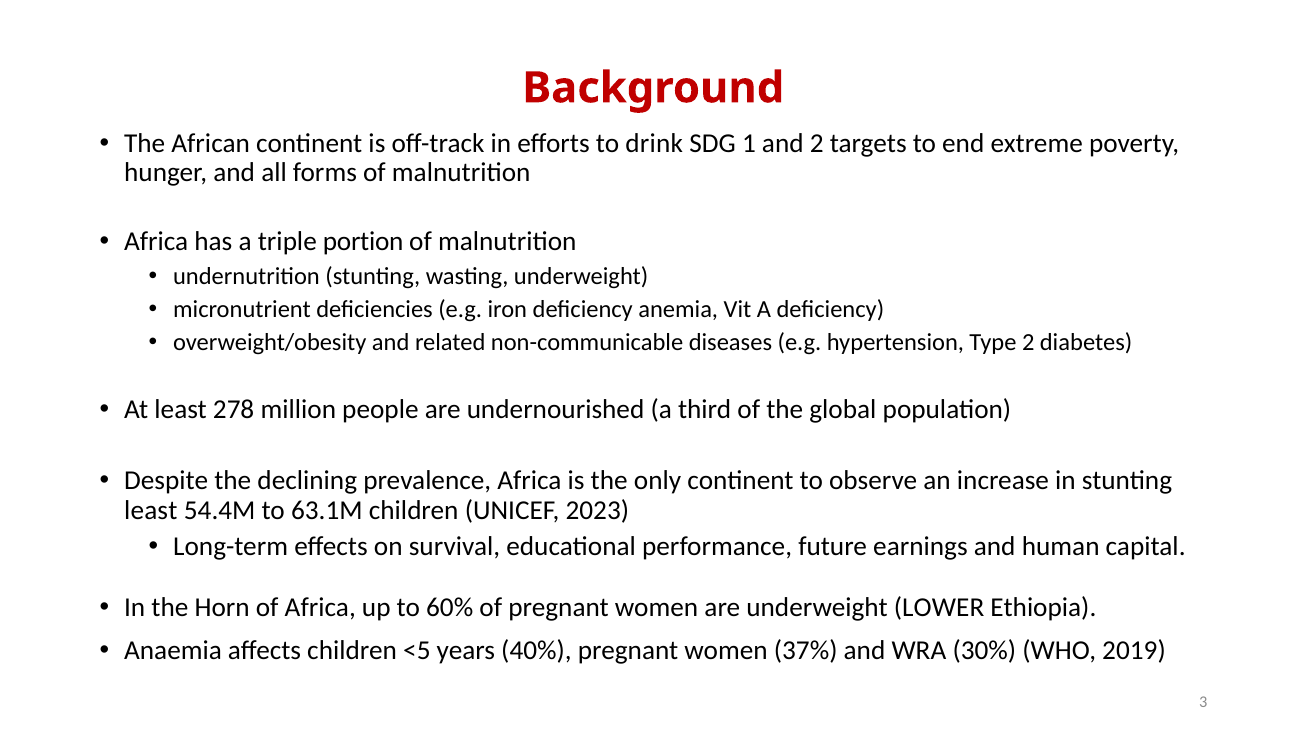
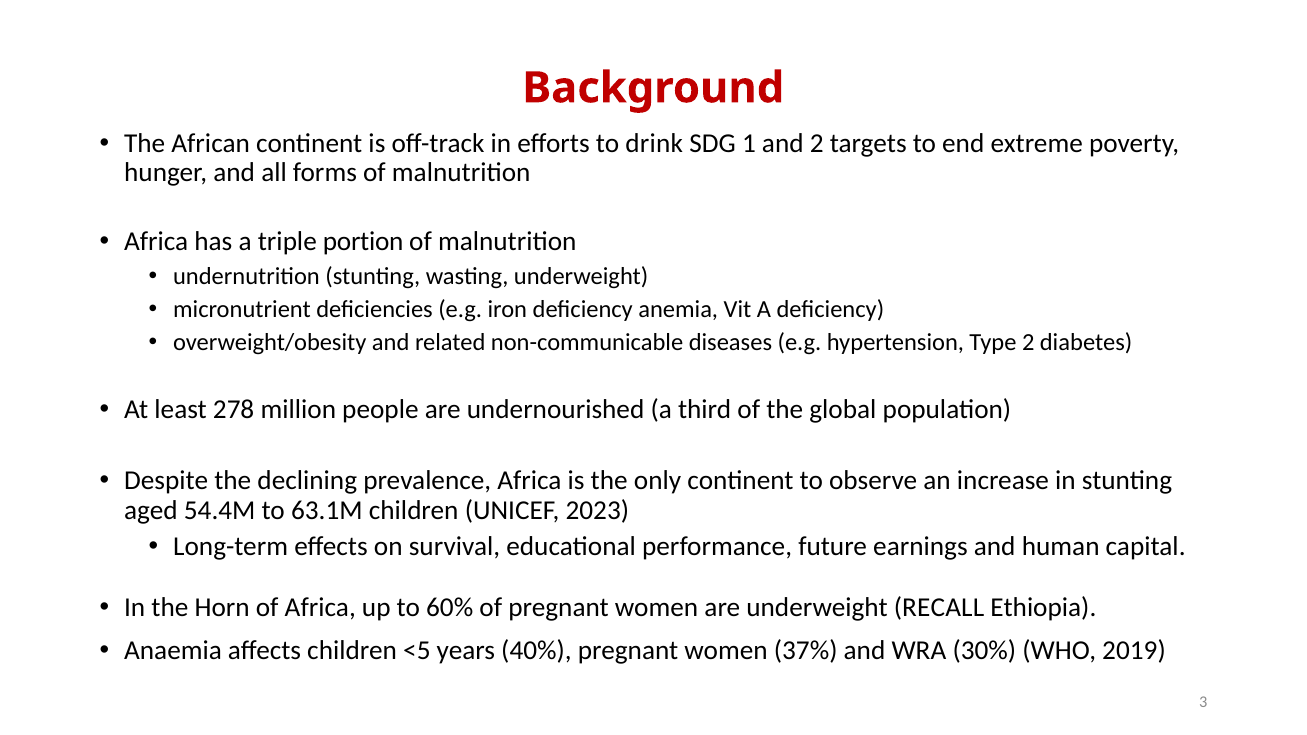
least: least -> aged (151, 510)
LOWER: LOWER -> RECALL (939, 608)
